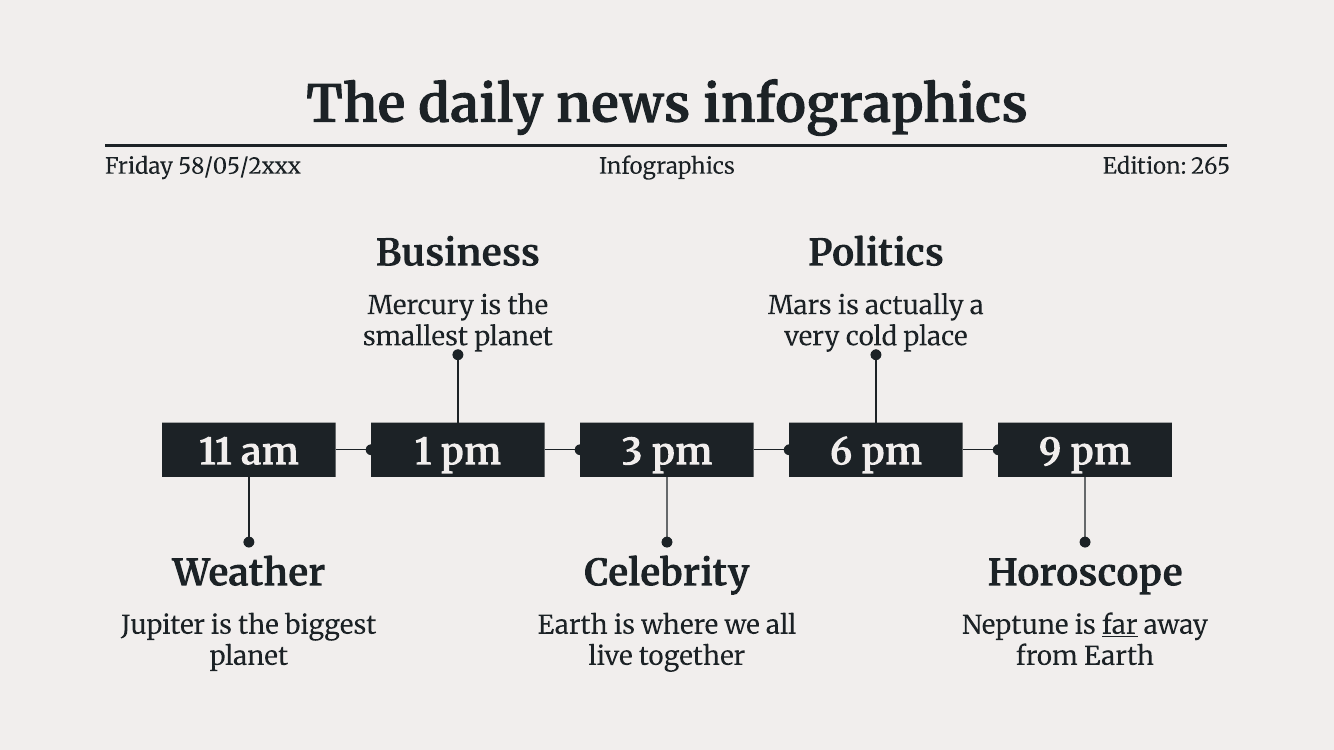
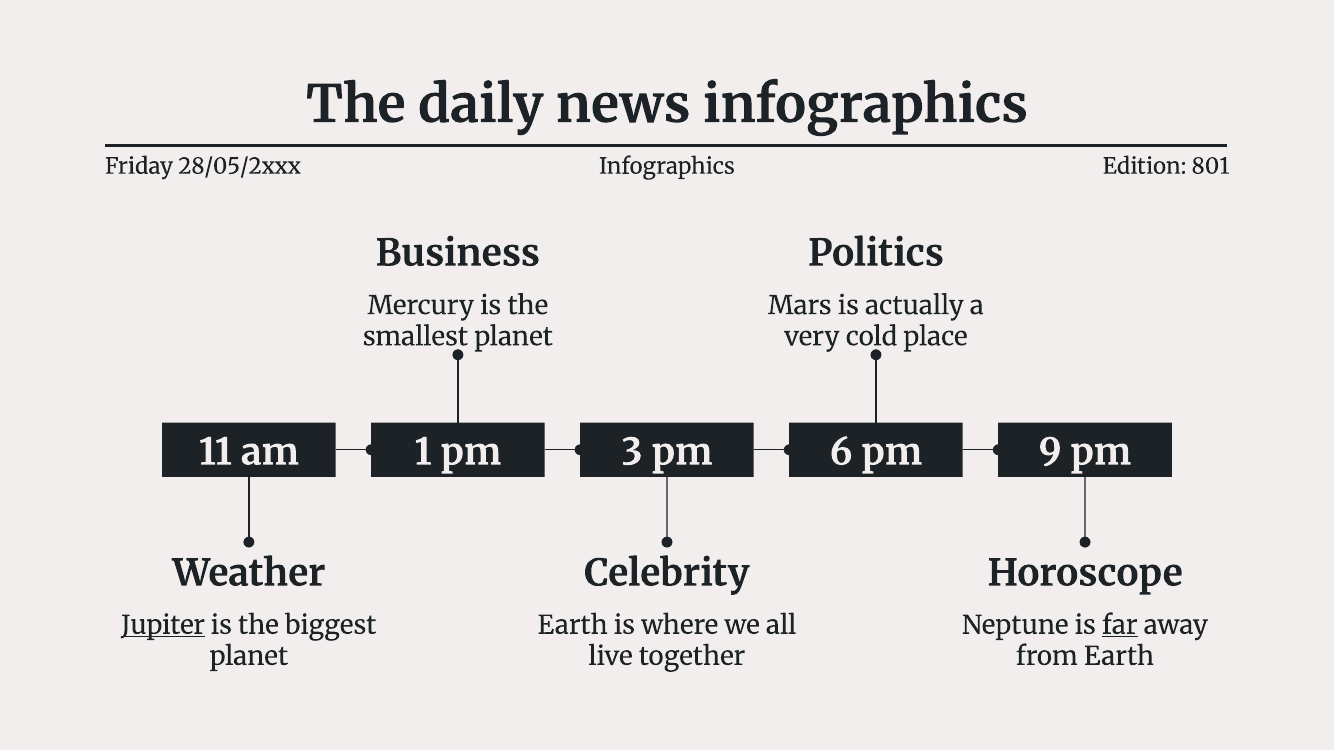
58/05/2xxx: 58/05/2xxx -> 28/05/2xxx (240, 167)
265: 265 -> 801 (1210, 167)
Jupiter underline: none -> present (163, 626)
